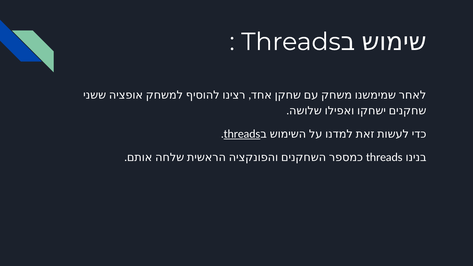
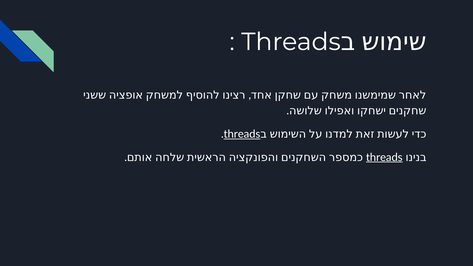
threads underline: none -> present (384, 157)
